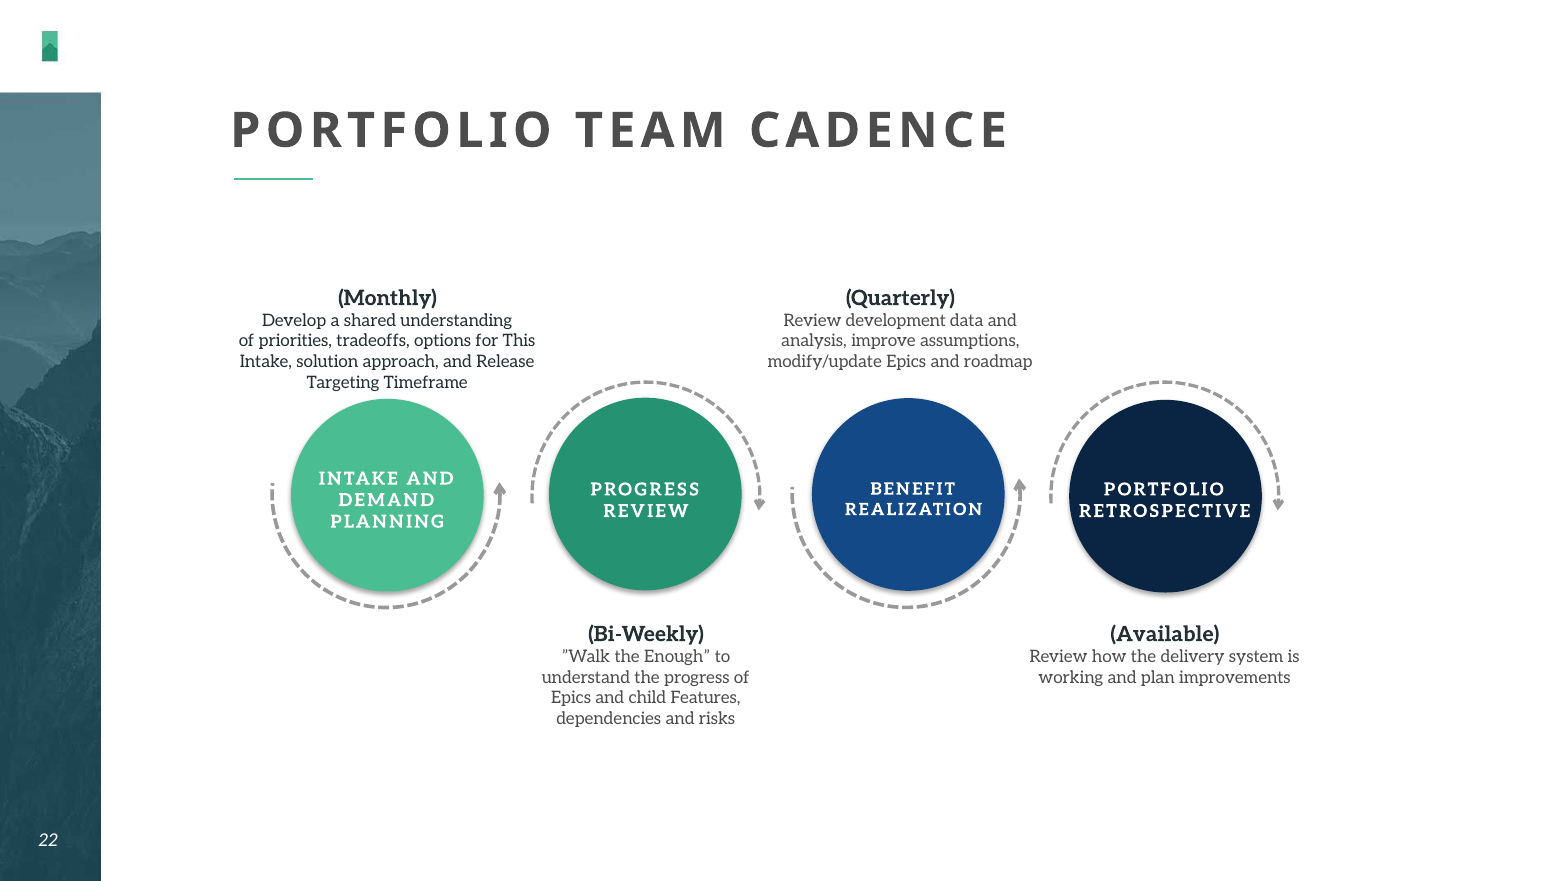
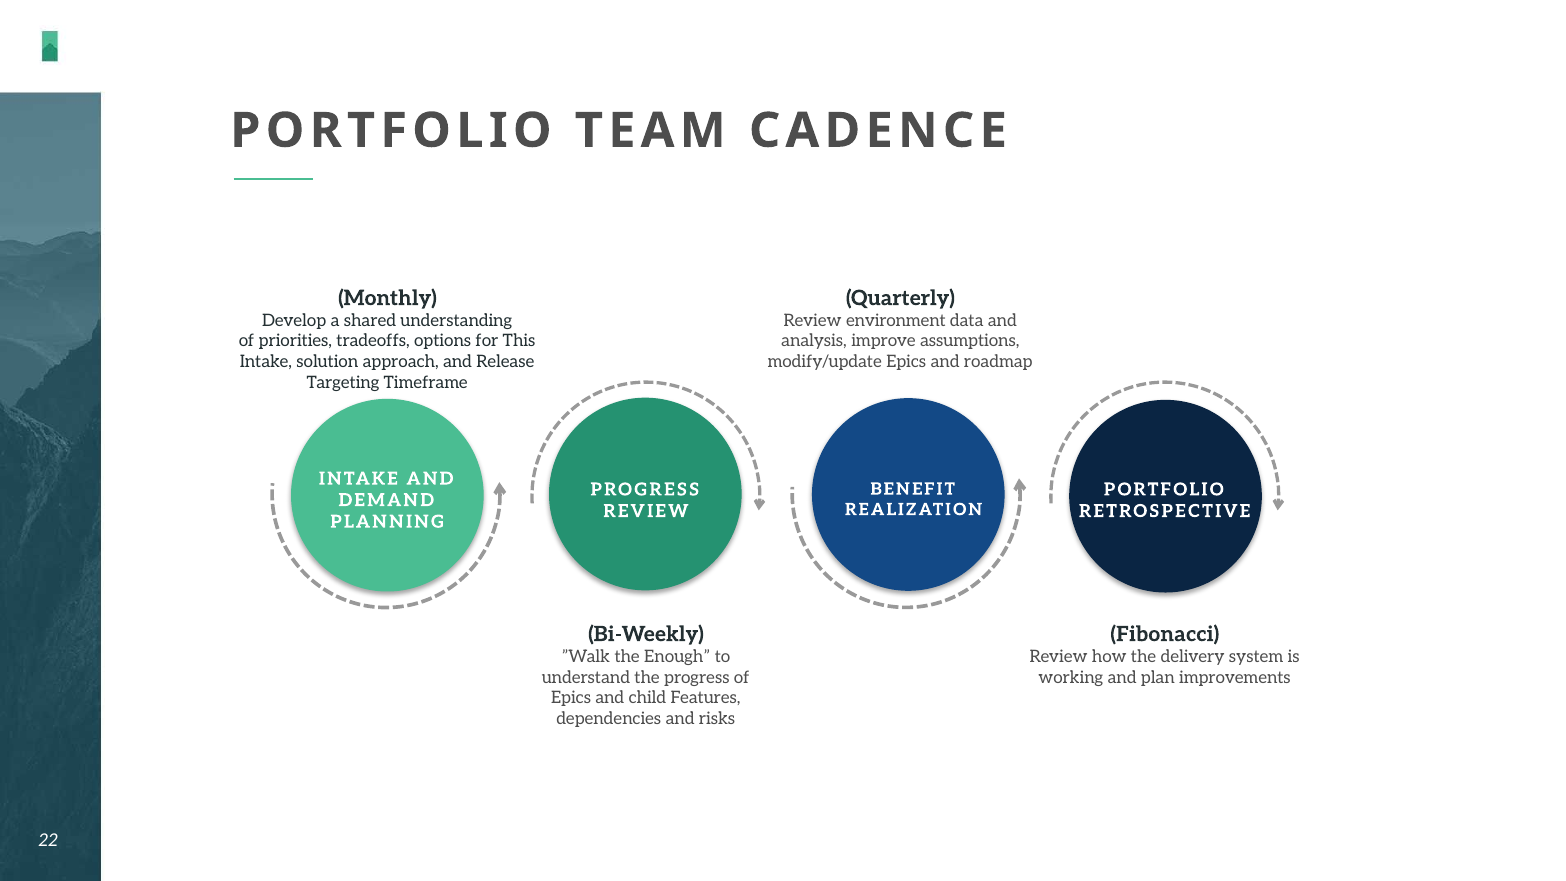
development: development -> environment (896, 321)
Available: Available -> Fibonacci (1165, 634)
